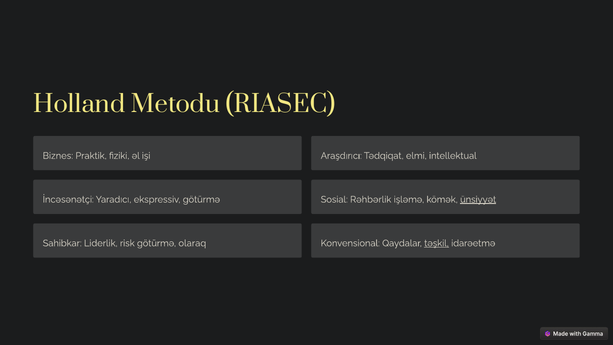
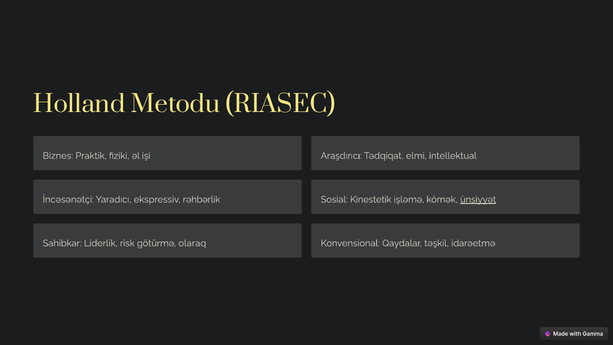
ekspressiv götürmə: götürmə -> rəhbərlik (201, 199)
Rəhbərlik: Rəhbərlik -> Kinestetik (371, 199)
təşkil underline: present -> none (437, 243)
